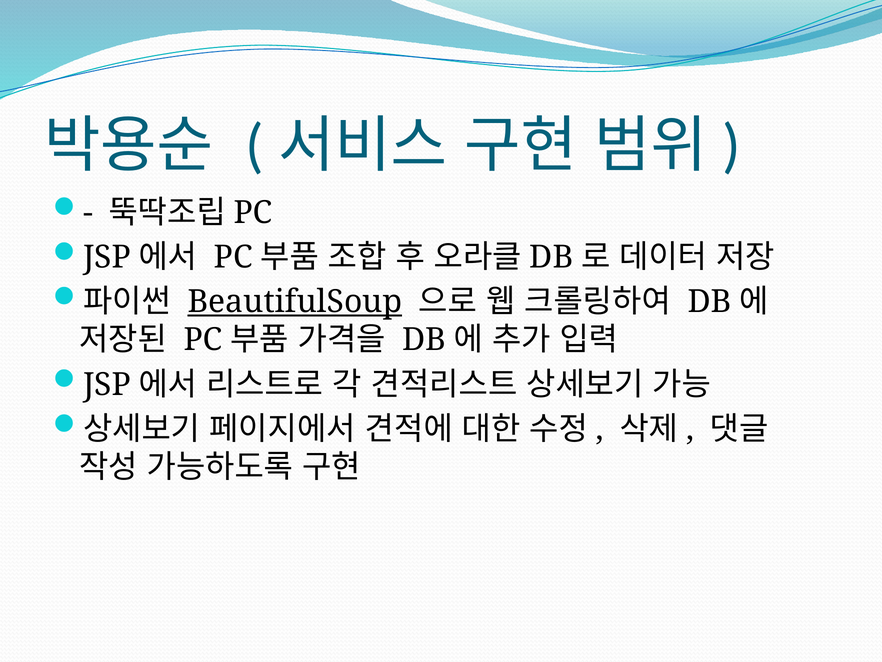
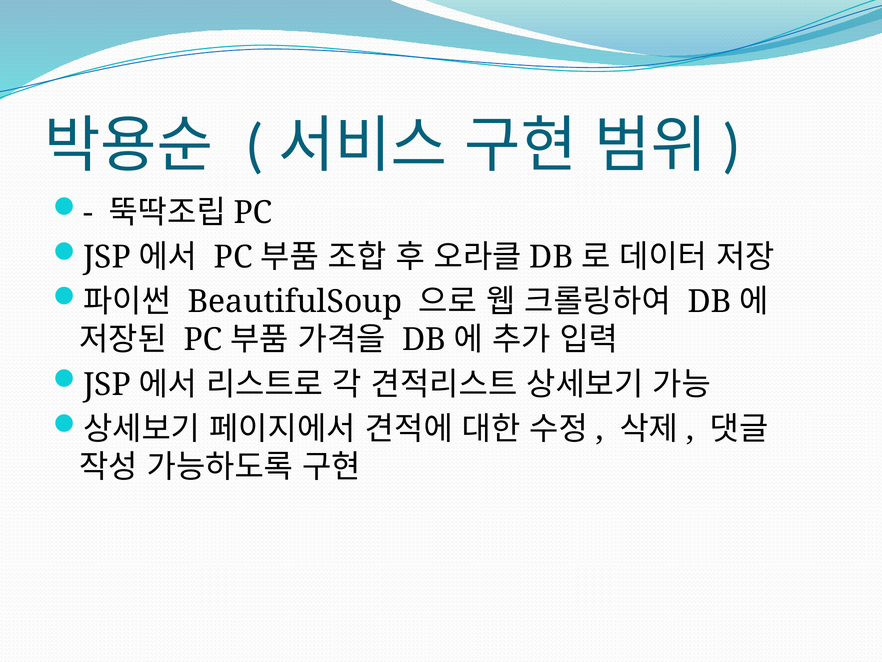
BeautifulSoup underline: present -> none (295, 301)
